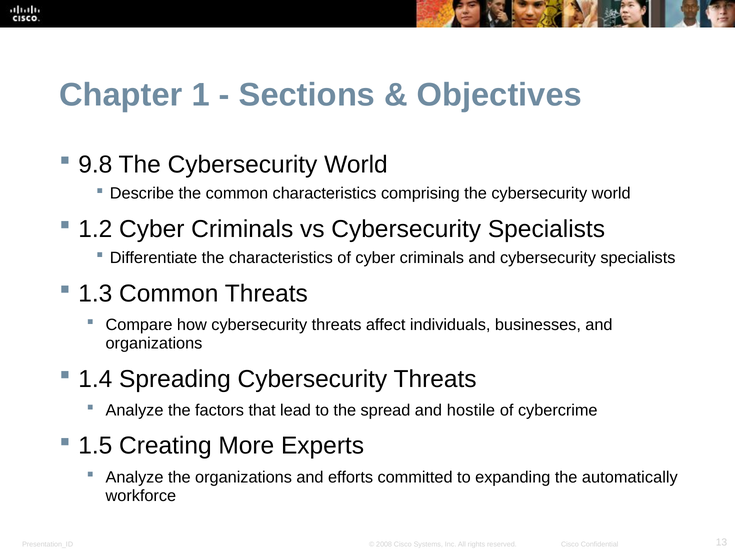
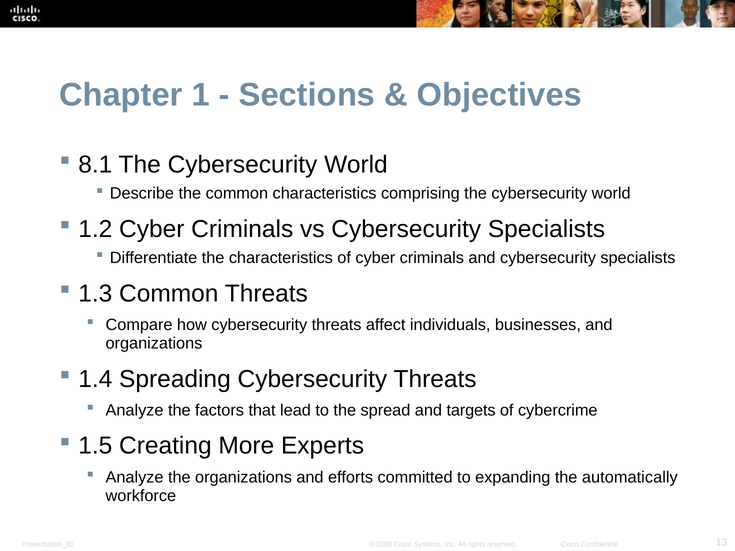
9.8: 9.8 -> 8.1 (95, 165)
hostile: hostile -> targets (471, 410)
